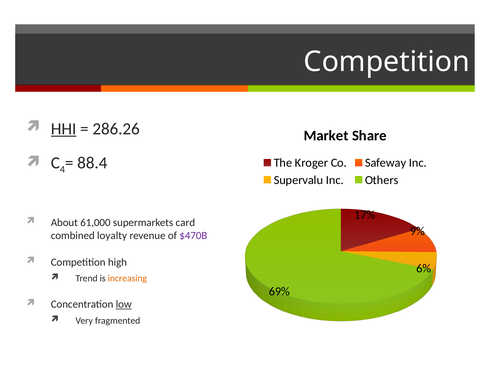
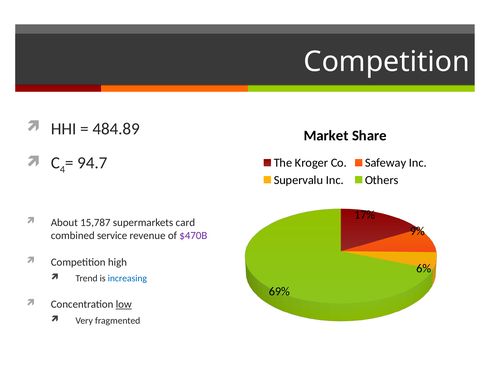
HHI underline: present -> none (64, 129)
286.26: 286.26 -> 484.89 (116, 129)
88.4: 88.4 -> 94.7 (92, 163)
61,000: 61,000 -> 15,787 (95, 223)
loyalty: loyalty -> service (112, 236)
increasing colour: orange -> blue (127, 279)
